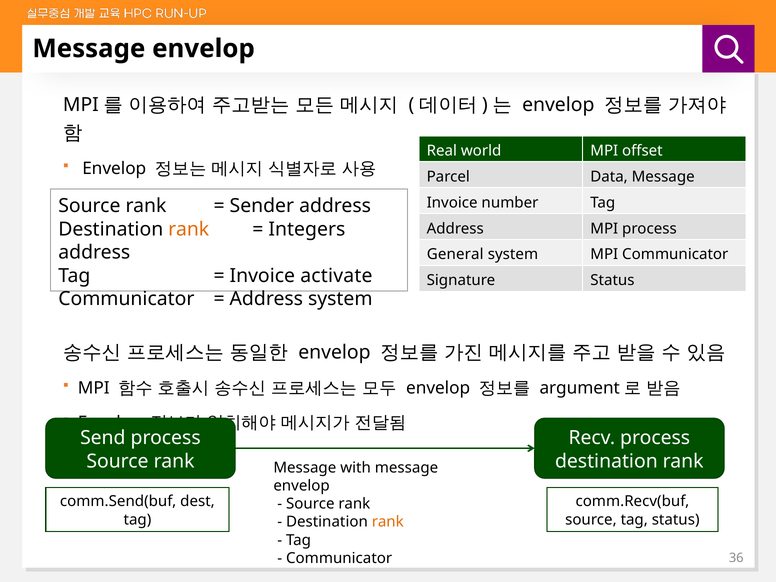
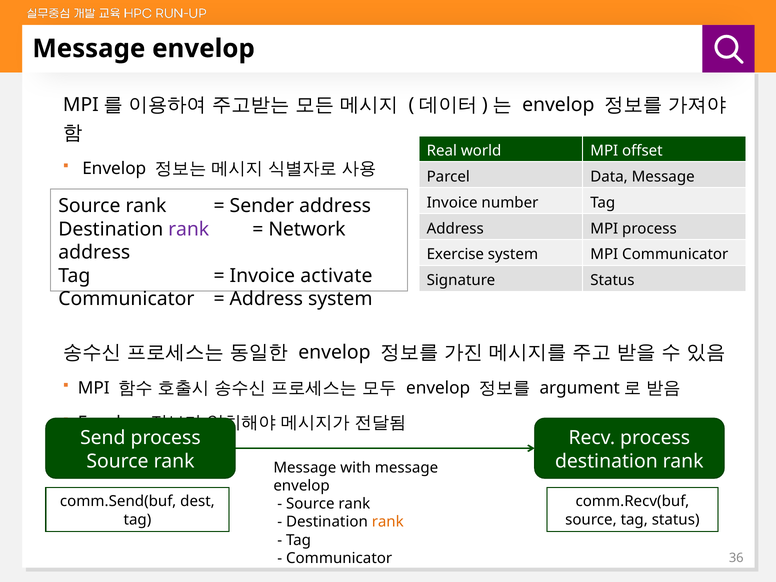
rank colour: orange -> purple (189, 229)
Integers: Integers -> Network (307, 229)
General: General -> Exercise (455, 254)
